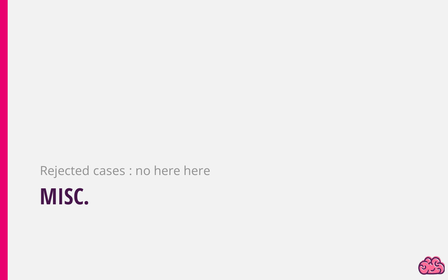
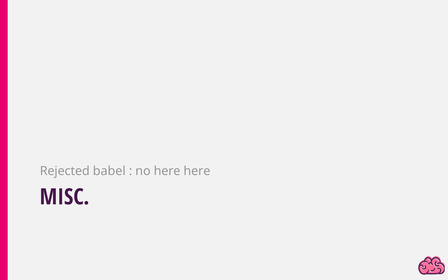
cases: cases -> babel (109, 171)
